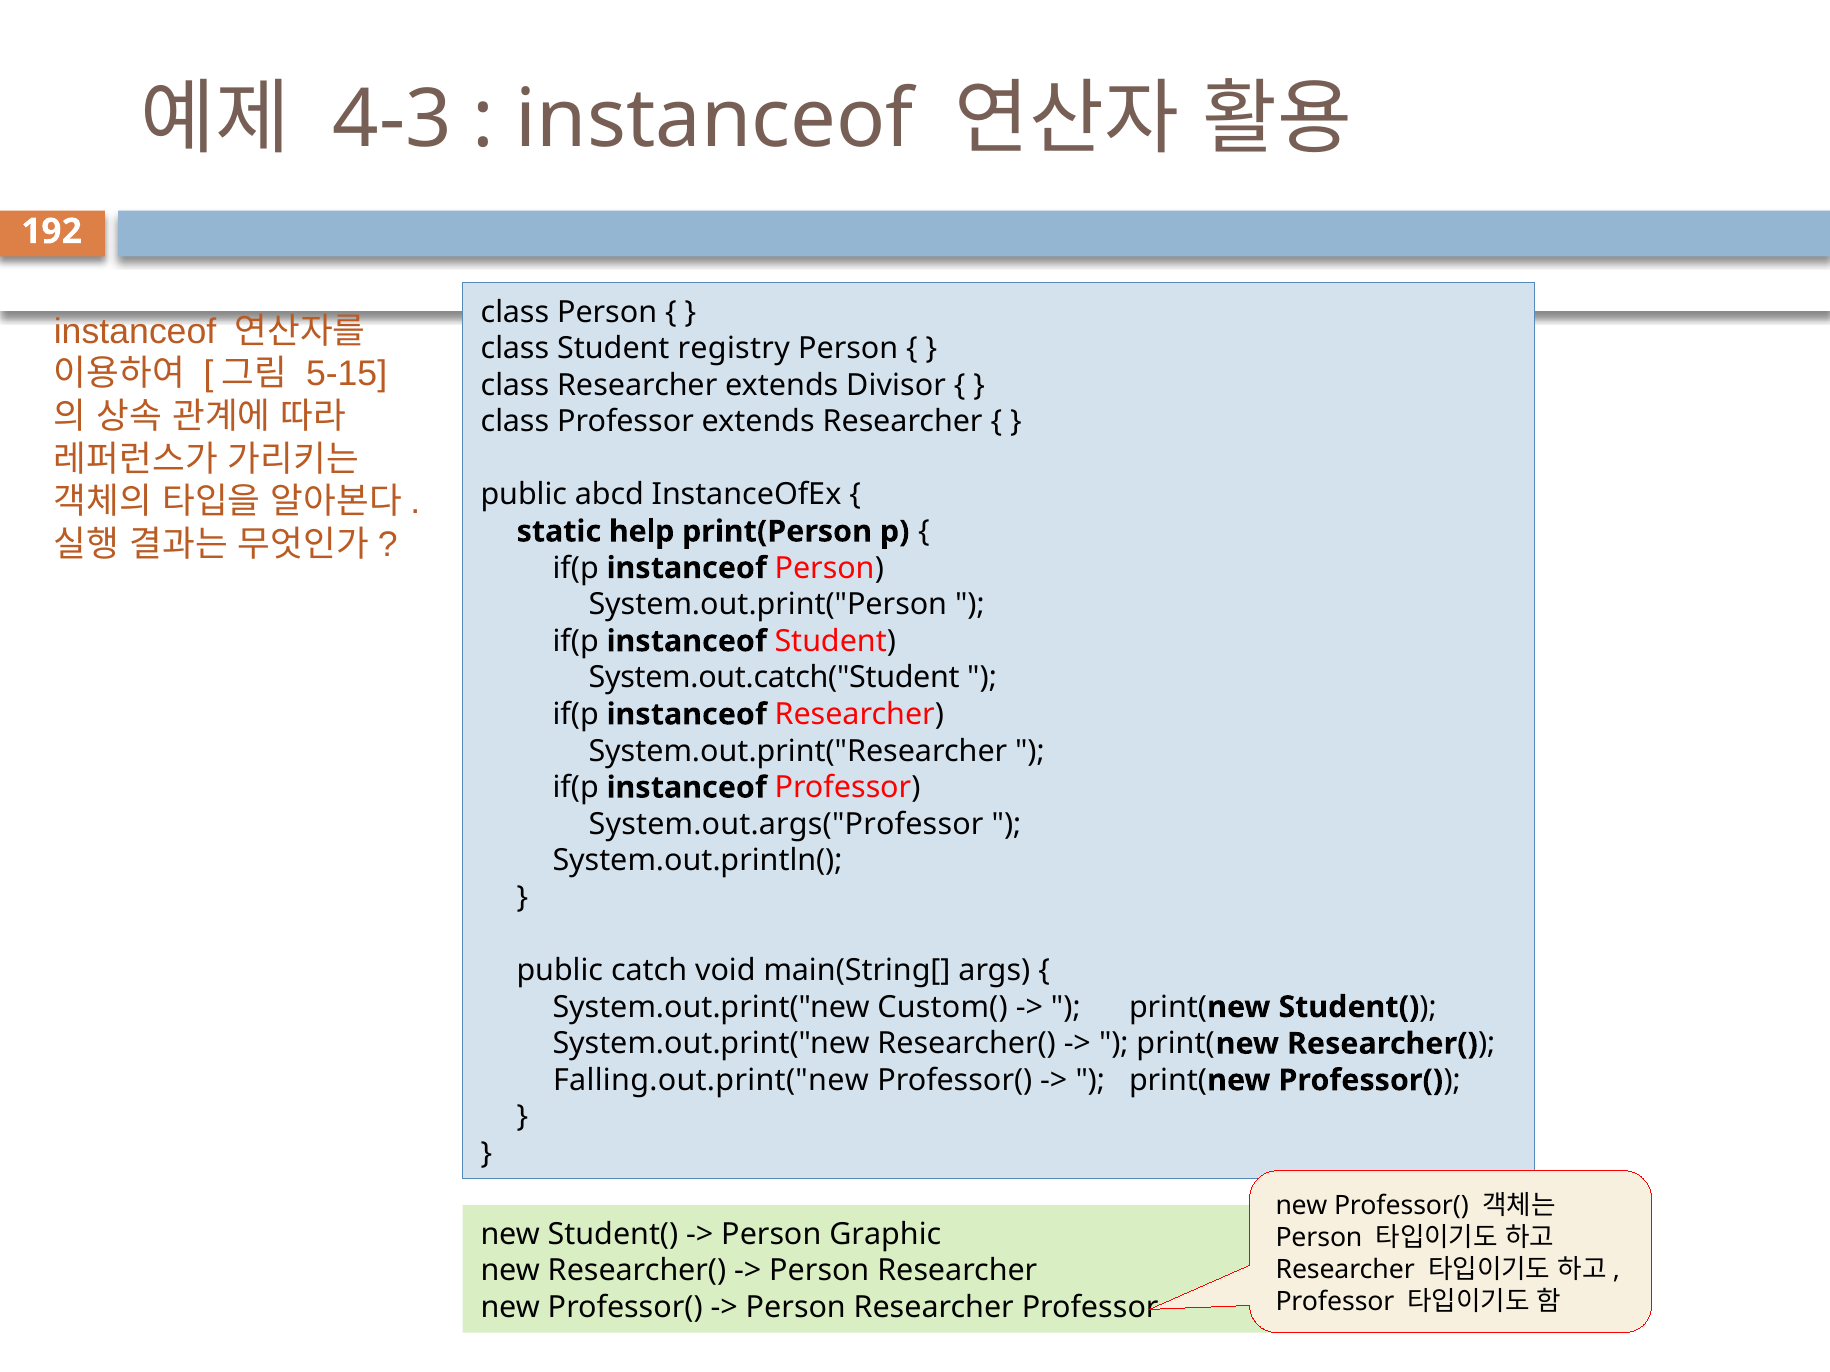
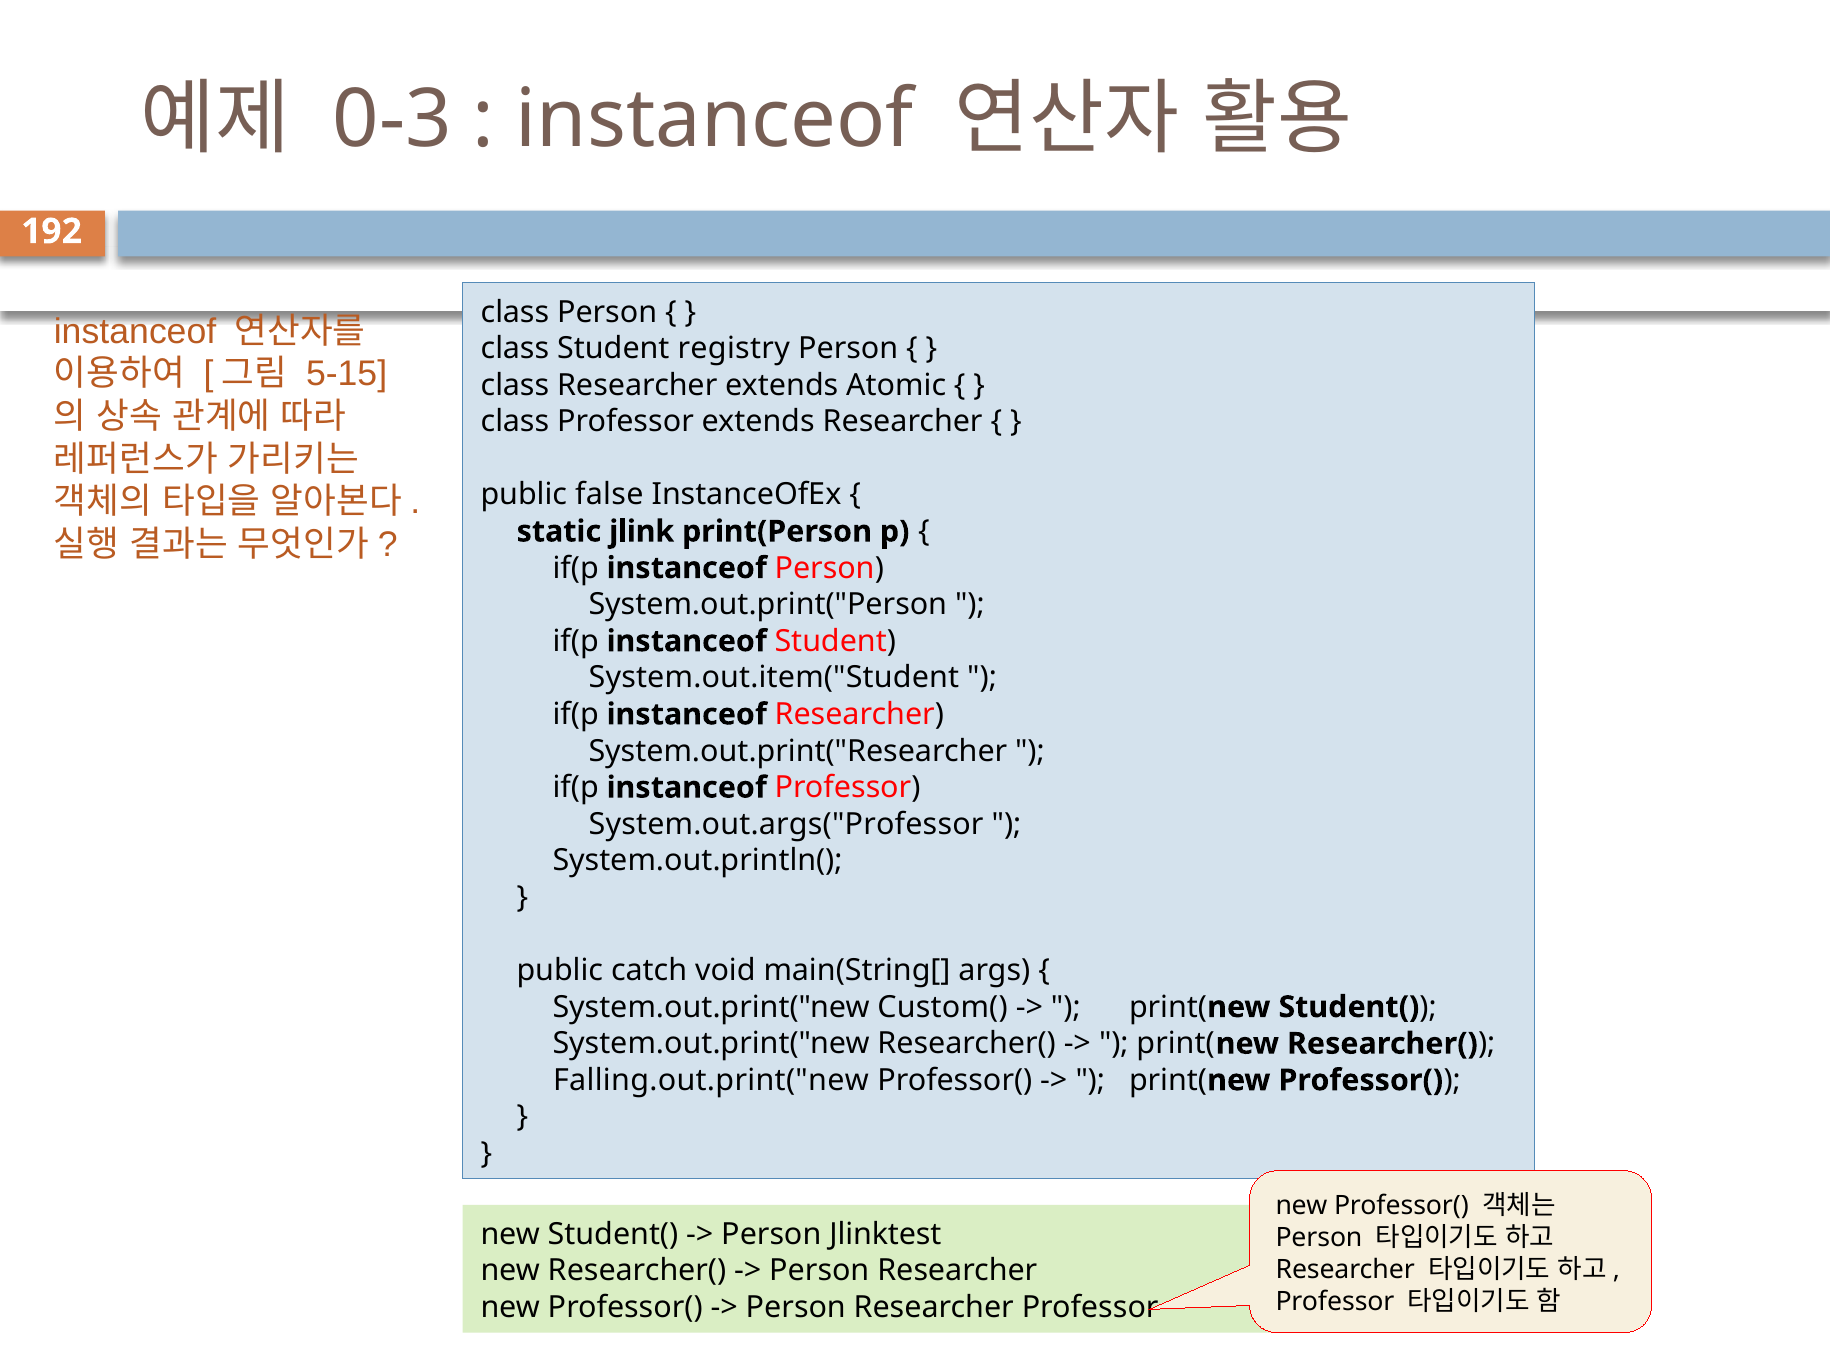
4-3: 4-3 -> 0-3 (392, 119)
Divisor: Divisor -> Atomic (896, 385)
abcd: abcd -> false (609, 495)
help: help -> jlink (642, 532)
System.out.catch("Student: System.out.catch("Student -> System.out.item("Student (774, 678)
Graphic: Graphic -> Jlinktest (885, 1235)
